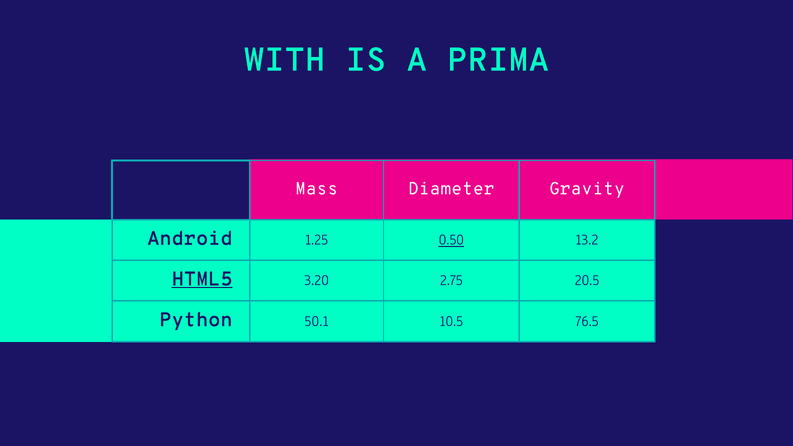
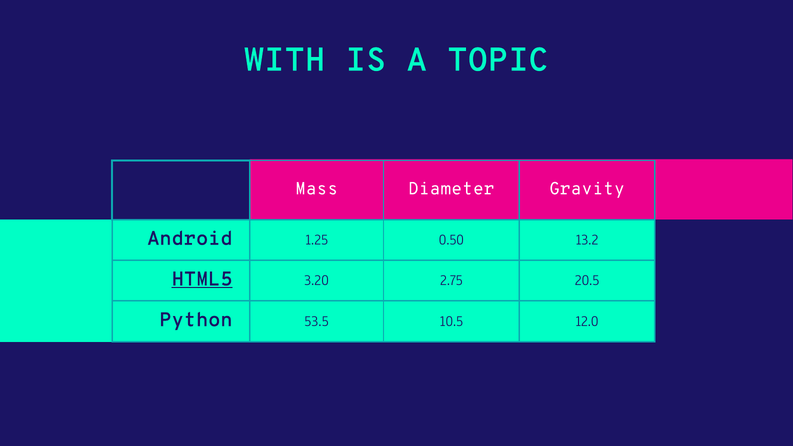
PRIMA: PRIMA -> TOPIC (498, 60)
0.50 underline: present -> none (451, 240)
50.1: 50.1 -> 53.5 (317, 321)
76.5: 76.5 -> 12.0 (587, 321)
